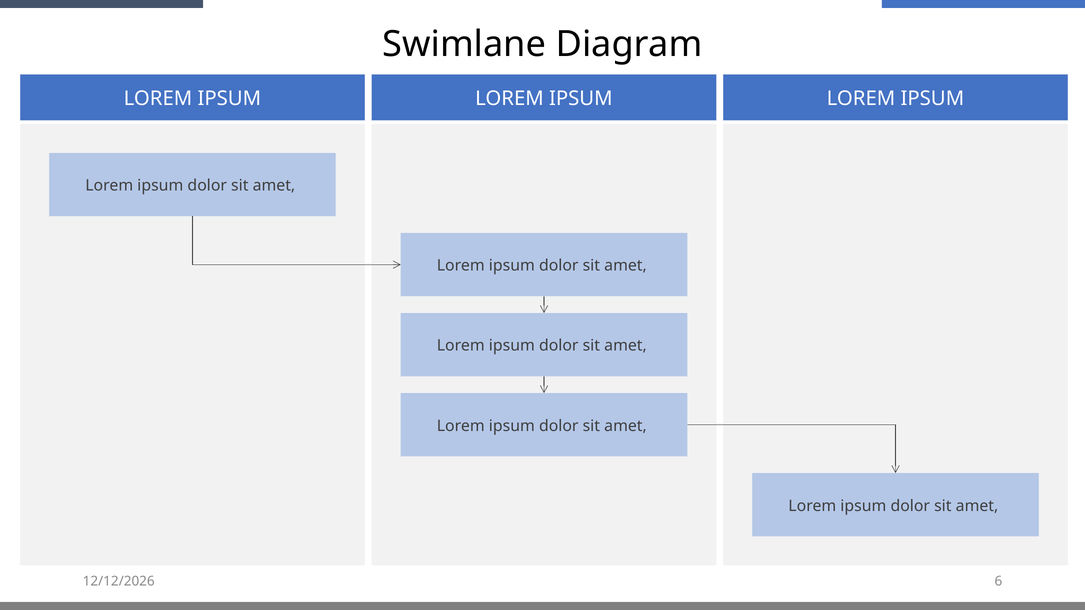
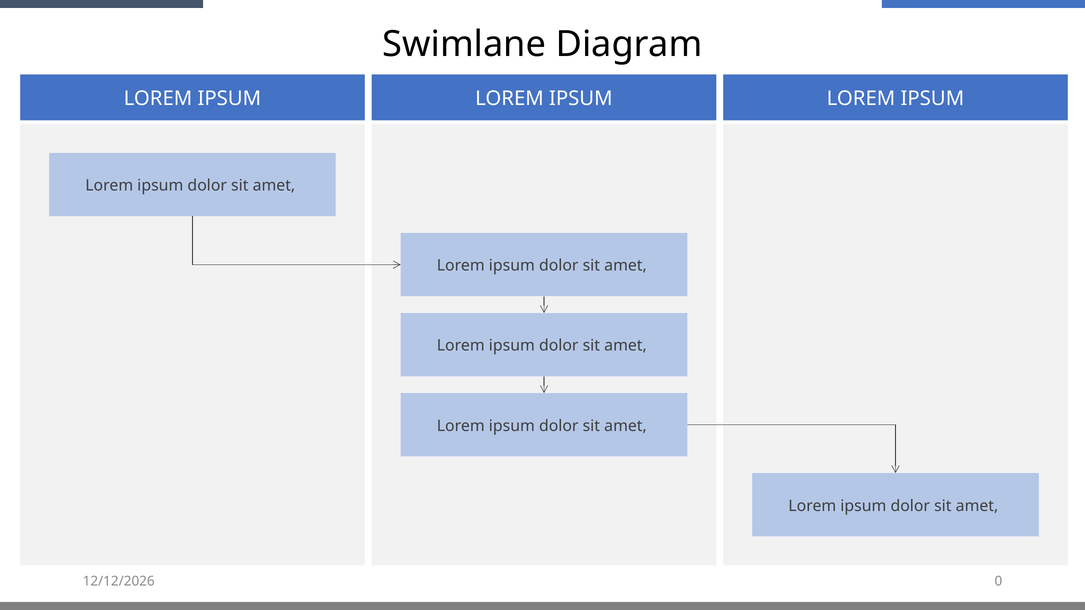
6: 6 -> 0 (998, 582)
